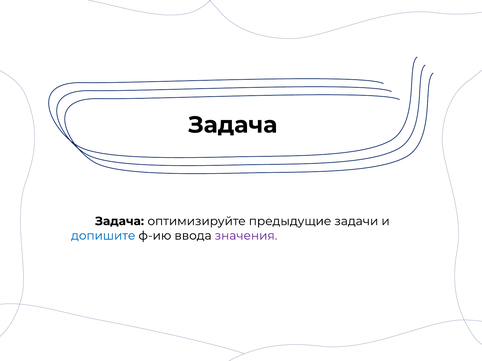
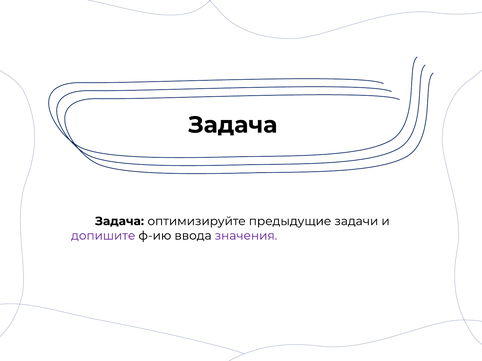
допишите colour: blue -> purple (103, 236)
